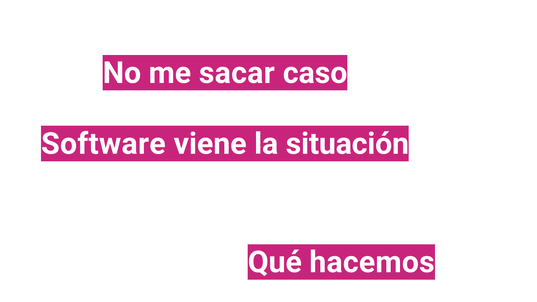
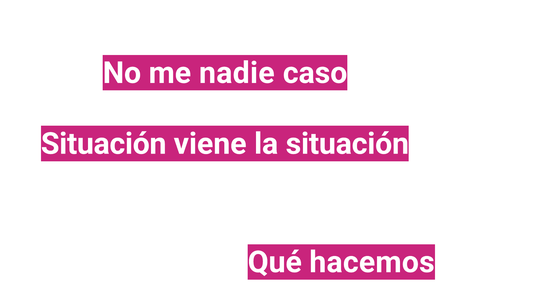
sacar: sacar -> nadie (237, 73)
Software: Software -> Situación (104, 144)
